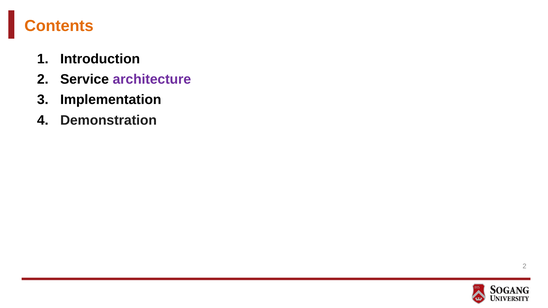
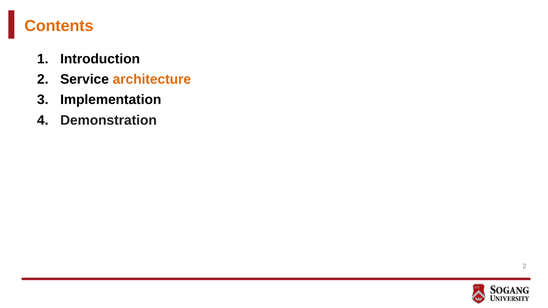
architecture colour: purple -> orange (152, 79)
